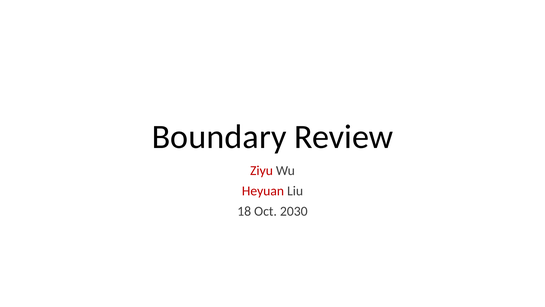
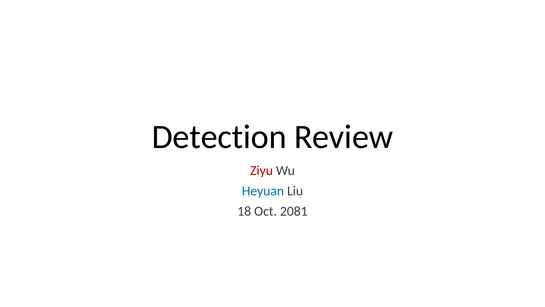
Boundary: Boundary -> Detection (219, 137)
Heyuan colour: red -> blue (263, 191)
2030: 2030 -> 2081 (294, 211)
